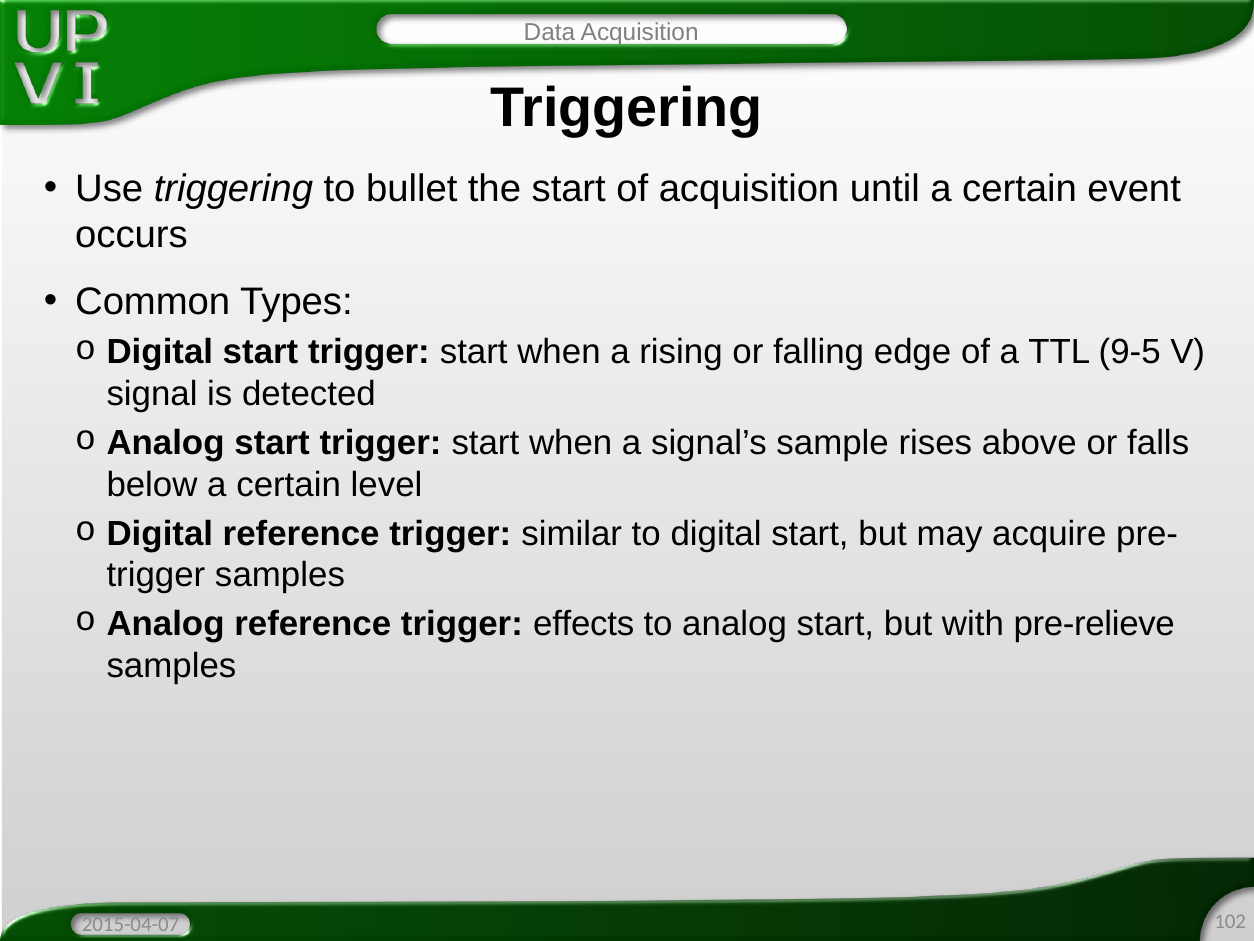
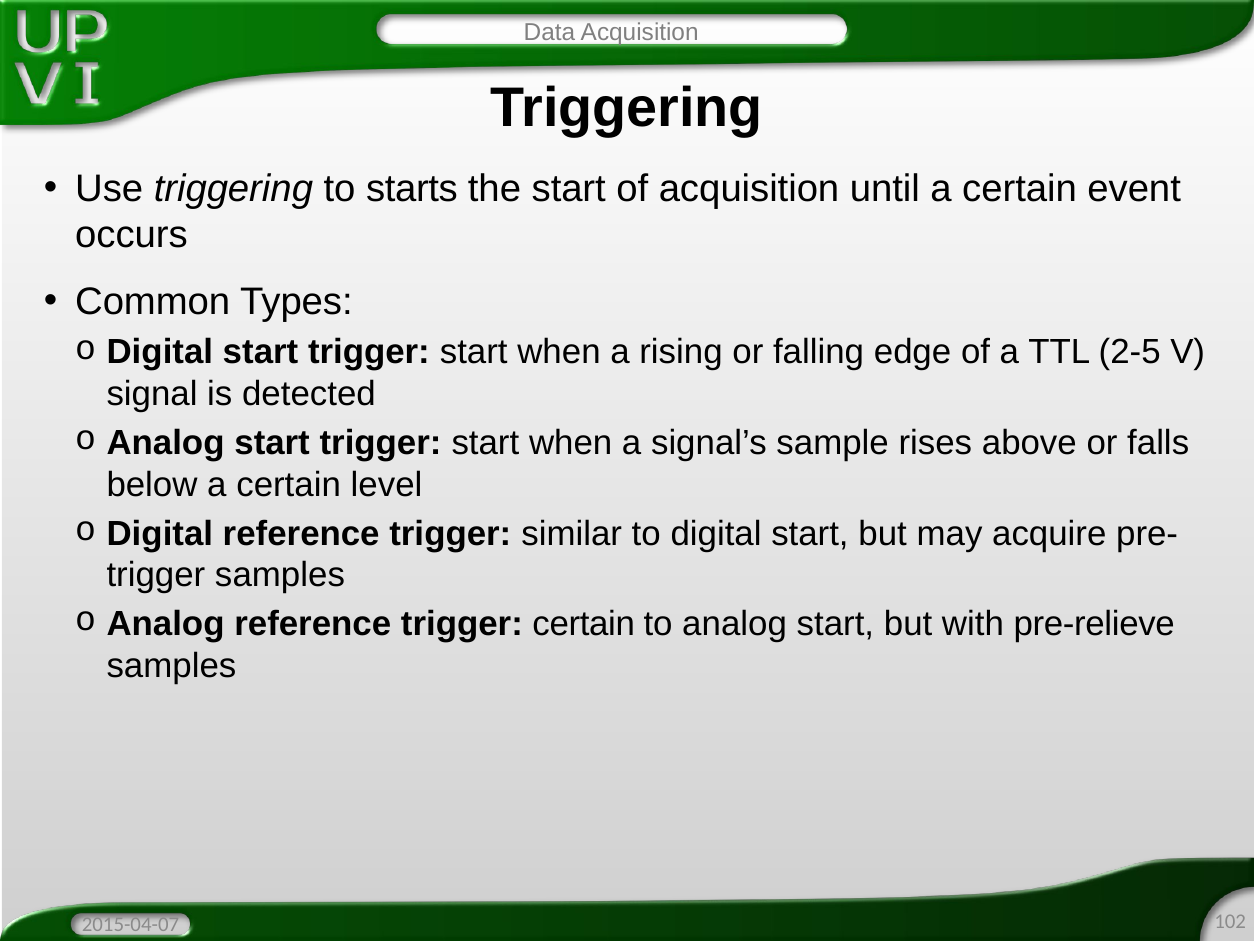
bullet: bullet -> starts (412, 189)
9-5: 9-5 -> 2-5 (1130, 352)
trigger effects: effects -> certain (584, 624)
